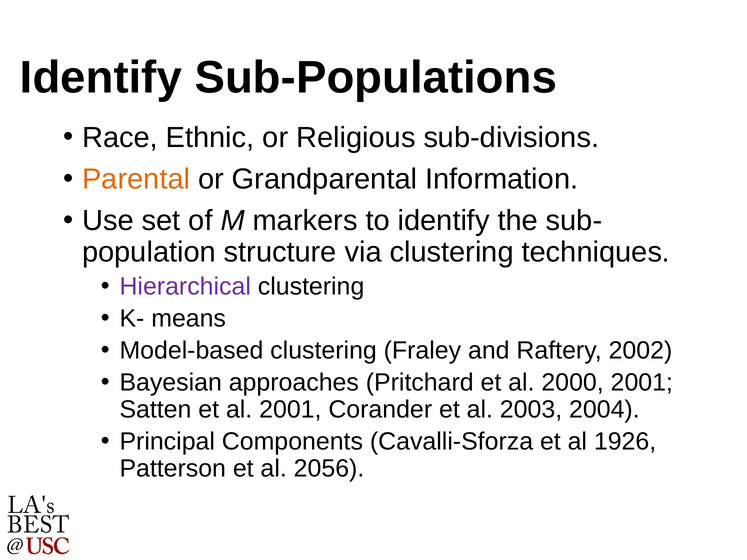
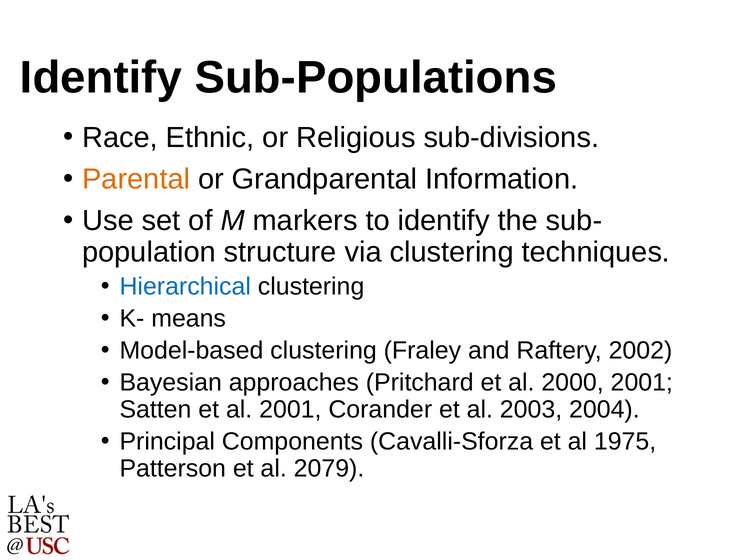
Hierarchical colour: purple -> blue (185, 287)
1926: 1926 -> 1975 (625, 442)
2056: 2056 -> 2079 (329, 469)
